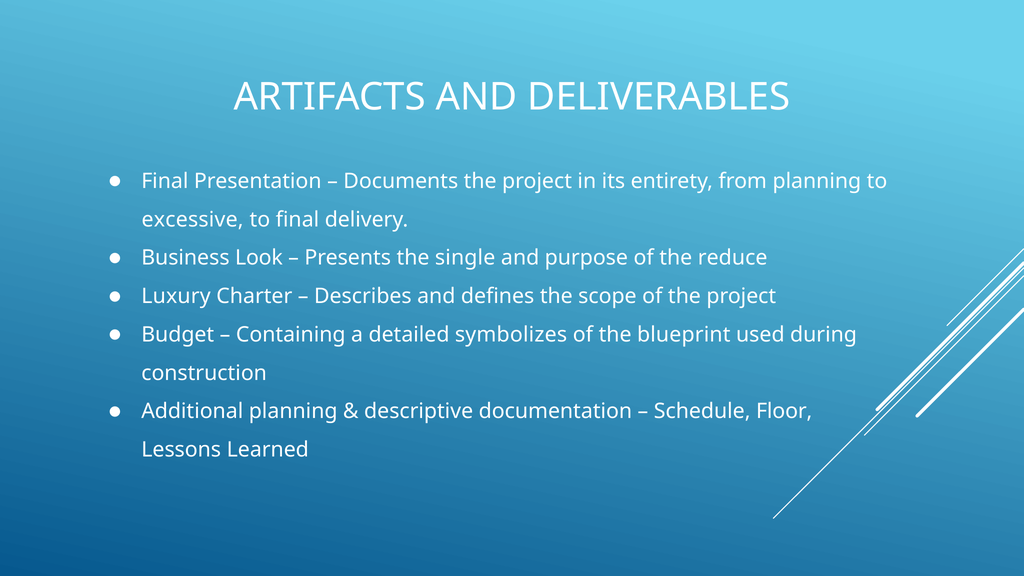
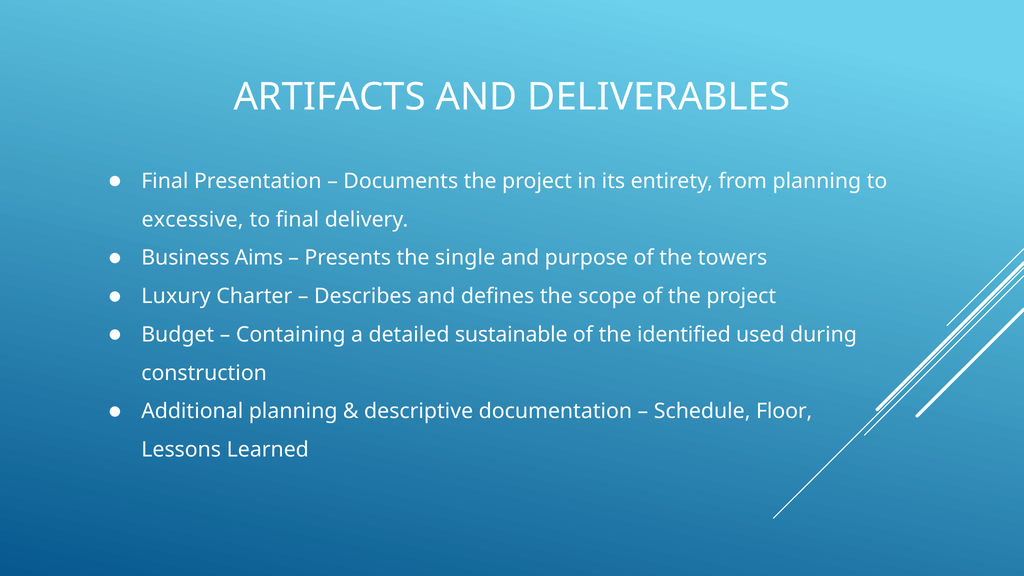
Look: Look -> Aims (259, 258)
reduce: reduce -> towers (733, 258)
symbolizes: symbolizes -> sustainable (511, 335)
blueprint: blueprint -> identified (684, 335)
